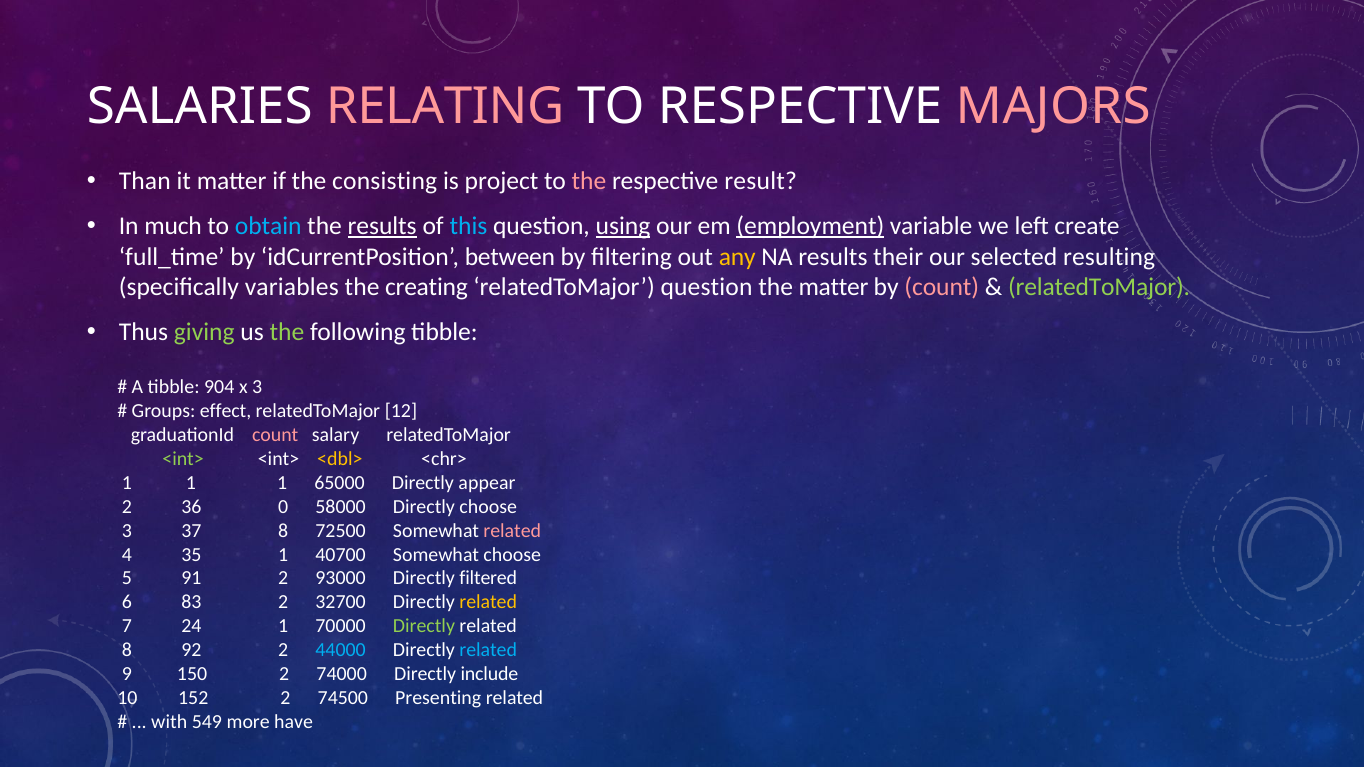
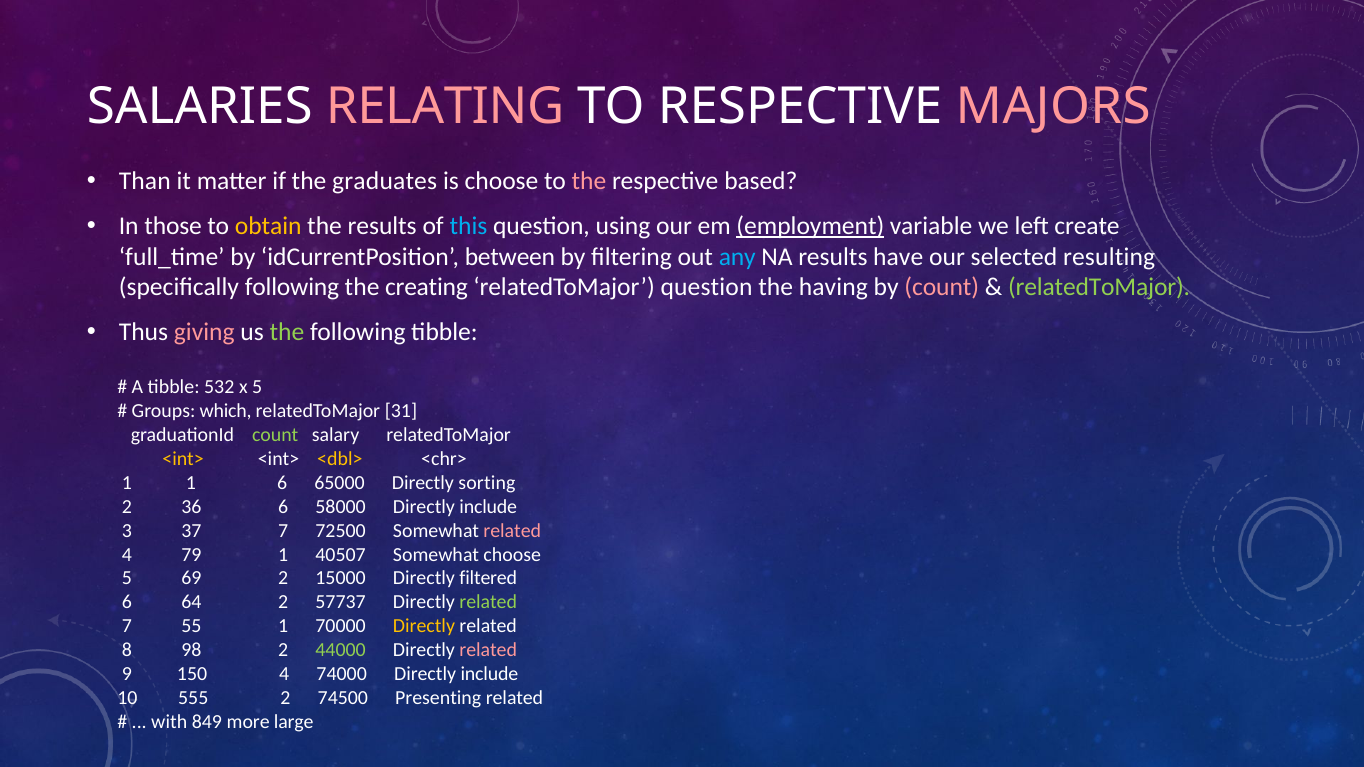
consisting: consisting -> graduates (385, 181)
is project: project -> choose (502, 181)
result: result -> based (761, 181)
much: much -> those (173, 226)
obtain colour: light blue -> yellow (268, 226)
results underline: present -> none (382, 226)
using underline: present -> none (623, 226)
any colour: yellow -> light blue (737, 257)
their: their -> have (898, 257)
specifically variables: variables -> following (292, 288)
the matter: matter -> having (833, 288)
giving colour: light green -> pink (204, 333)
904: 904 -> 532 (219, 388)
x 3: 3 -> 5 (257, 388)
effect: effect -> which (226, 411)
12: 12 -> 31 (401, 411)
count colour: pink -> light green (275, 435)
<int> colour: light green -> yellow (183, 459)
1 1 1: 1 -> 6 (282, 483)
appear: appear -> sorting (487, 483)
36 0: 0 -> 6 (283, 507)
58000 Directly choose: choose -> include (488, 507)
37 8: 8 -> 7 (283, 531)
35: 35 -> 79 (191, 555)
40700: 40700 -> 40507 (341, 555)
91: 91 -> 69 (191, 579)
93000: 93000 -> 15000 (341, 579)
83: 83 -> 64 (191, 602)
32700: 32700 -> 57737 (341, 602)
related colour: yellow -> light green (488, 602)
24: 24 -> 55 (191, 626)
Directly colour: light green -> yellow (424, 626)
92: 92 -> 98 (191, 650)
44000 colour: light blue -> light green (341, 650)
related colour: light blue -> pink (488, 650)
150 2: 2 -> 4 (284, 674)
152: 152 -> 555 (193, 698)
549: 549 -> 849 (207, 722)
have: have -> large (294, 722)
